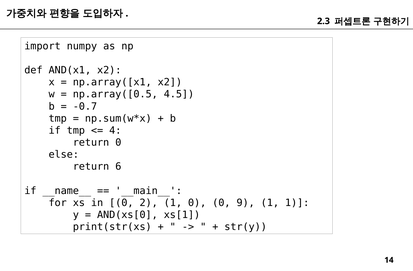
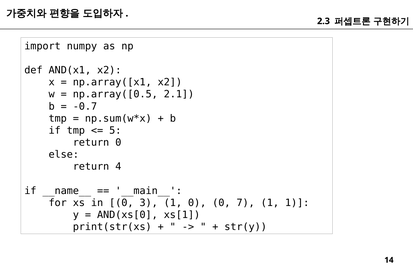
4.5: 4.5 -> 2.1 (179, 94)
4: 4 -> 5 (115, 131)
6: 6 -> 4 (118, 167)
2: 2 -> 3 (149, 203)
9: 9 -> 7 (246, 203)
